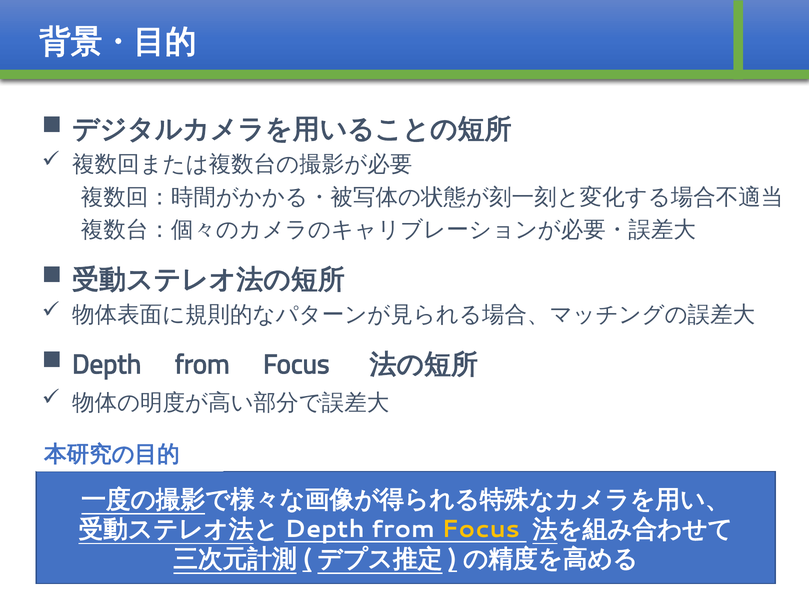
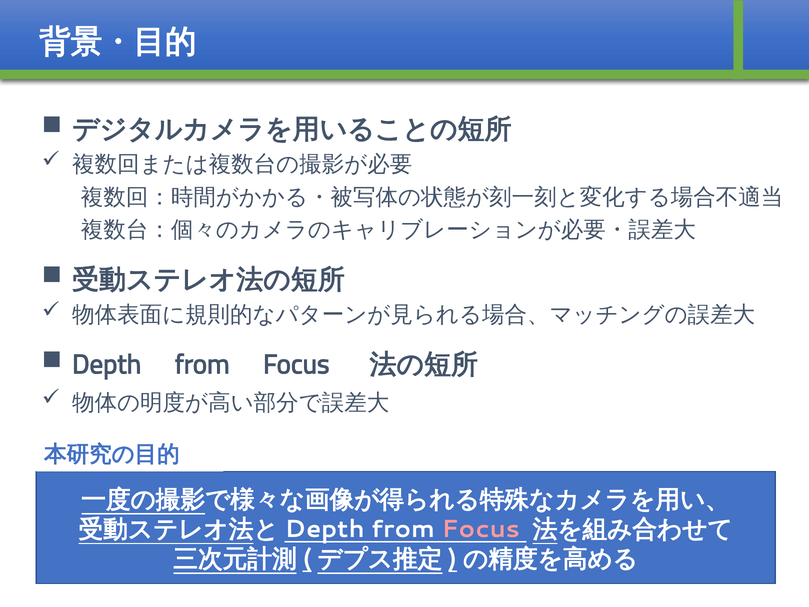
Focus colour: yellow -> pink (481, 529)
